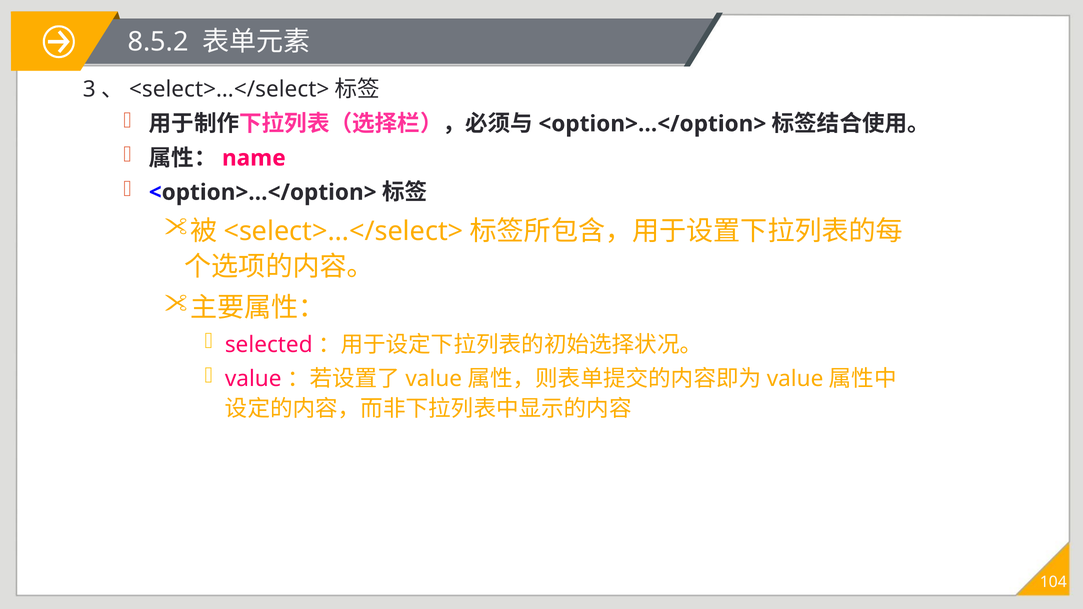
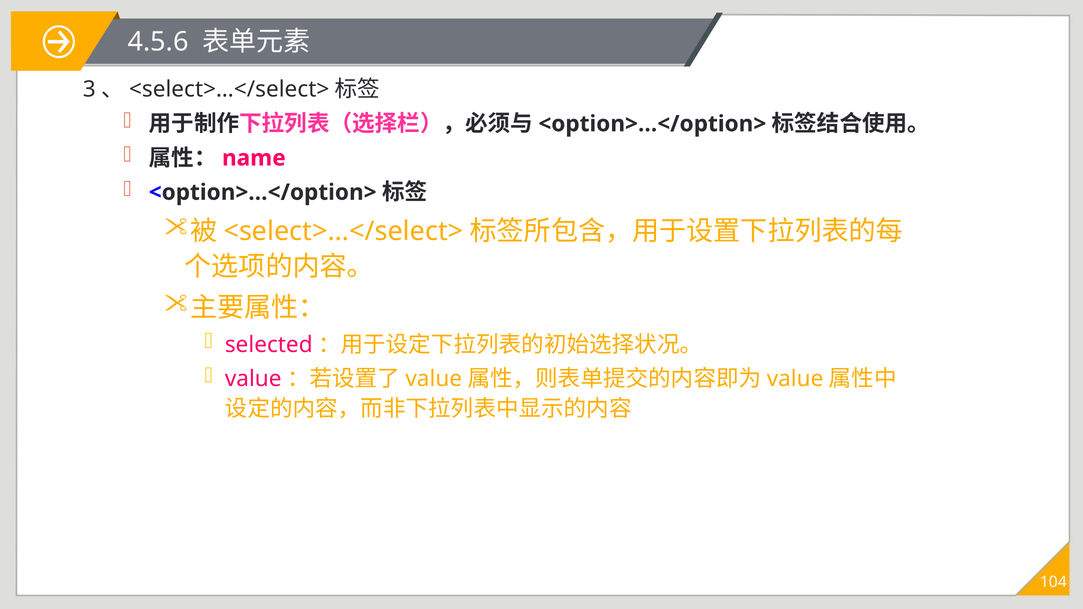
8.5.2: 8.5.2 -> 4.5.6 (158, 42)
